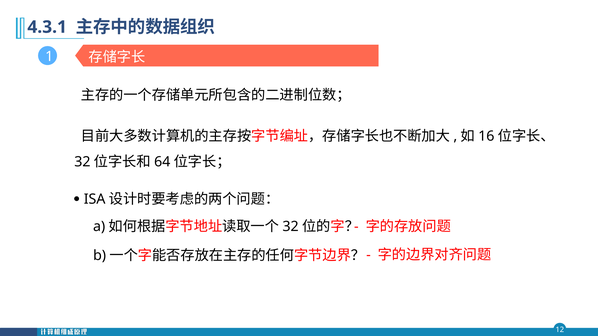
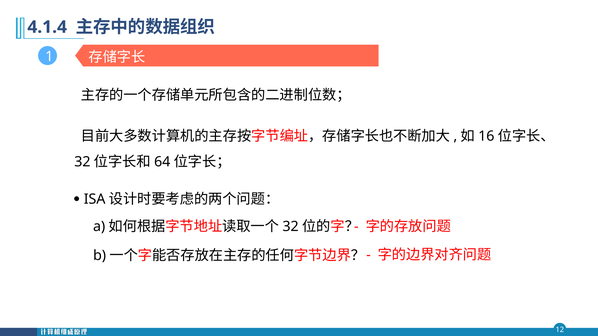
4.3.1: 4.3.1 -> 4.1.4 (47, 27)
